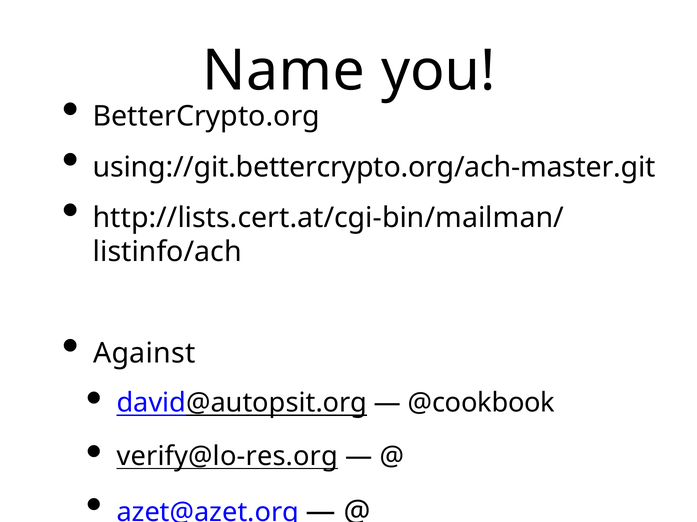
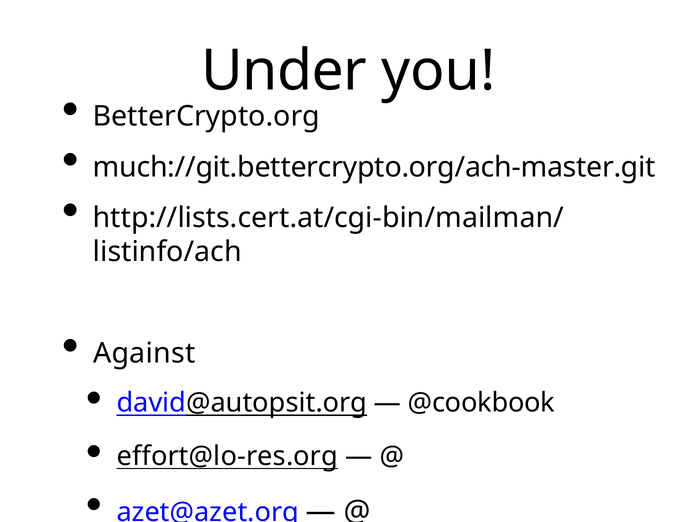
Name: Name -> Under (284, 71)
using://git.bettercrypto.org/ach-master.git: using://git.bettercrypto.org/ach-master.git -> much://git.bettercrypto.org/ach-master.git (374, 167)
verify@lo-res.org: verify@lo-res.org -> effort@lo-res.org (227, 457)
